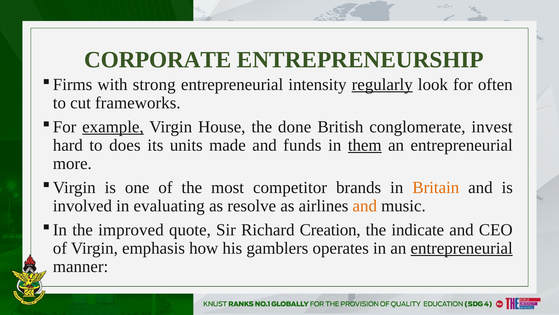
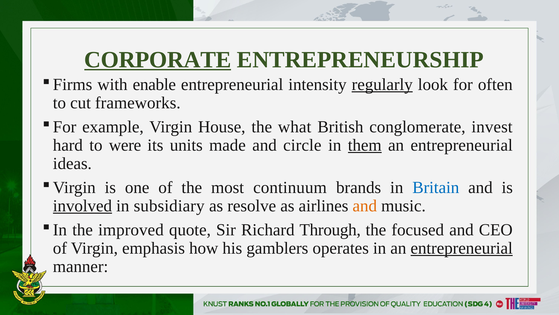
CORPORATE underline: none -> present (158, 60)
strong: strong -> enable (154, 84)
example underline: present -> none (113, 127)
done: done -> what (295, 127)
does: does -> were (125, 145)
funds: funds -> circle (302, 145)
more: more -> ideas (72, 163)
competitor: competitor -> continuum (290, 187)
Britain colour: orange -> blue (436, 187)
involved underline: none -> present (82, 206)
evaluating: evaluating -> subsidiary (169, 206)
Creation: Creation -> Through (330, 230)
indicate: indicate -> focused (418, 230)
